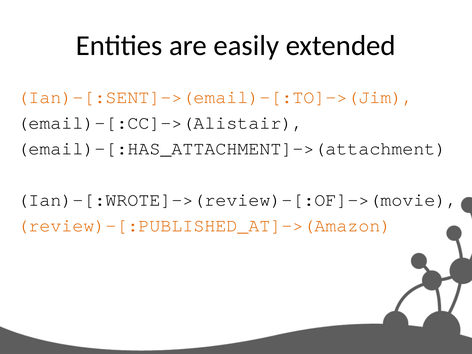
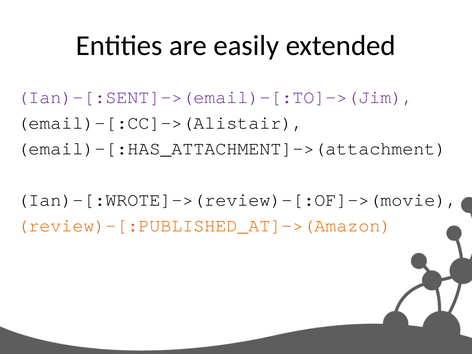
Ian)-[:SENT]->(email)-[:TO]->(Jim colour: orange -> purple (216, 97)
